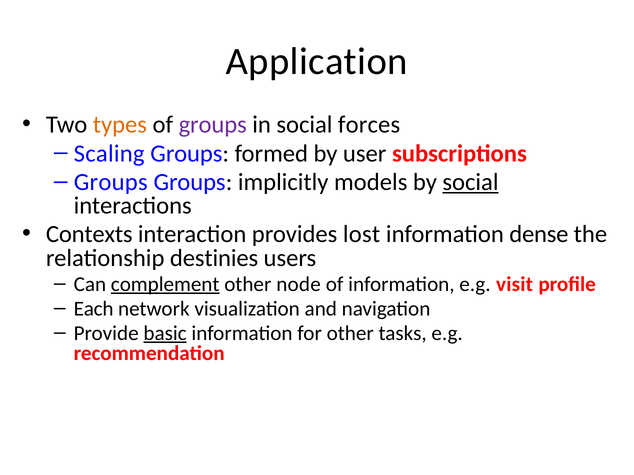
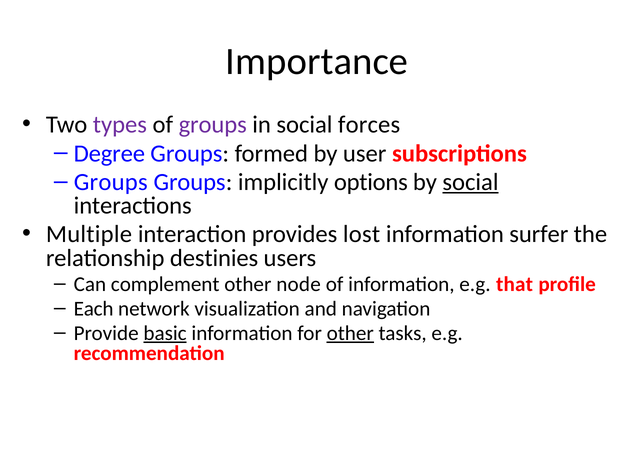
Application: Application -> Importance (317, 61)
types colour: orange -> purple (120, 125)
Scaling: Scaling -> Degree (109, 154)
models: models -> options (371, 182)
Contexts: Contexts -> Multiple (89, 235)
dense: dense -> surfer (539, 235)
complement underline: present -> none (165, 285)
visit: visit -> that (515, 285)
other underline: none -> present (350, 334)
